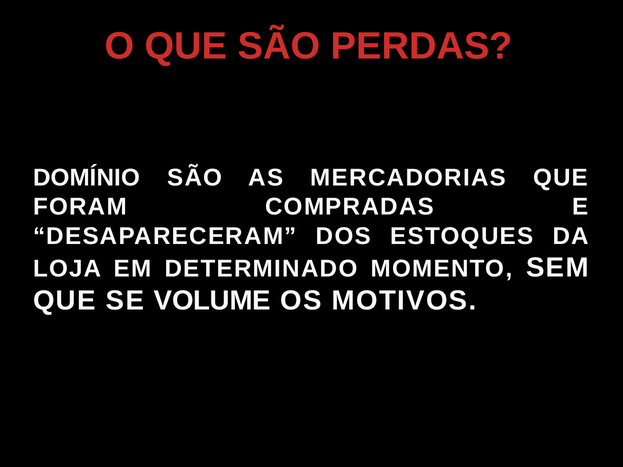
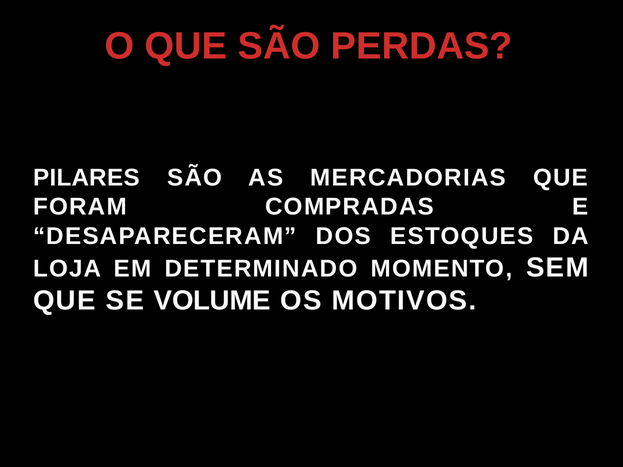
DOMÍNIO: DOMÍNIO -> PILARES (87, 178)
